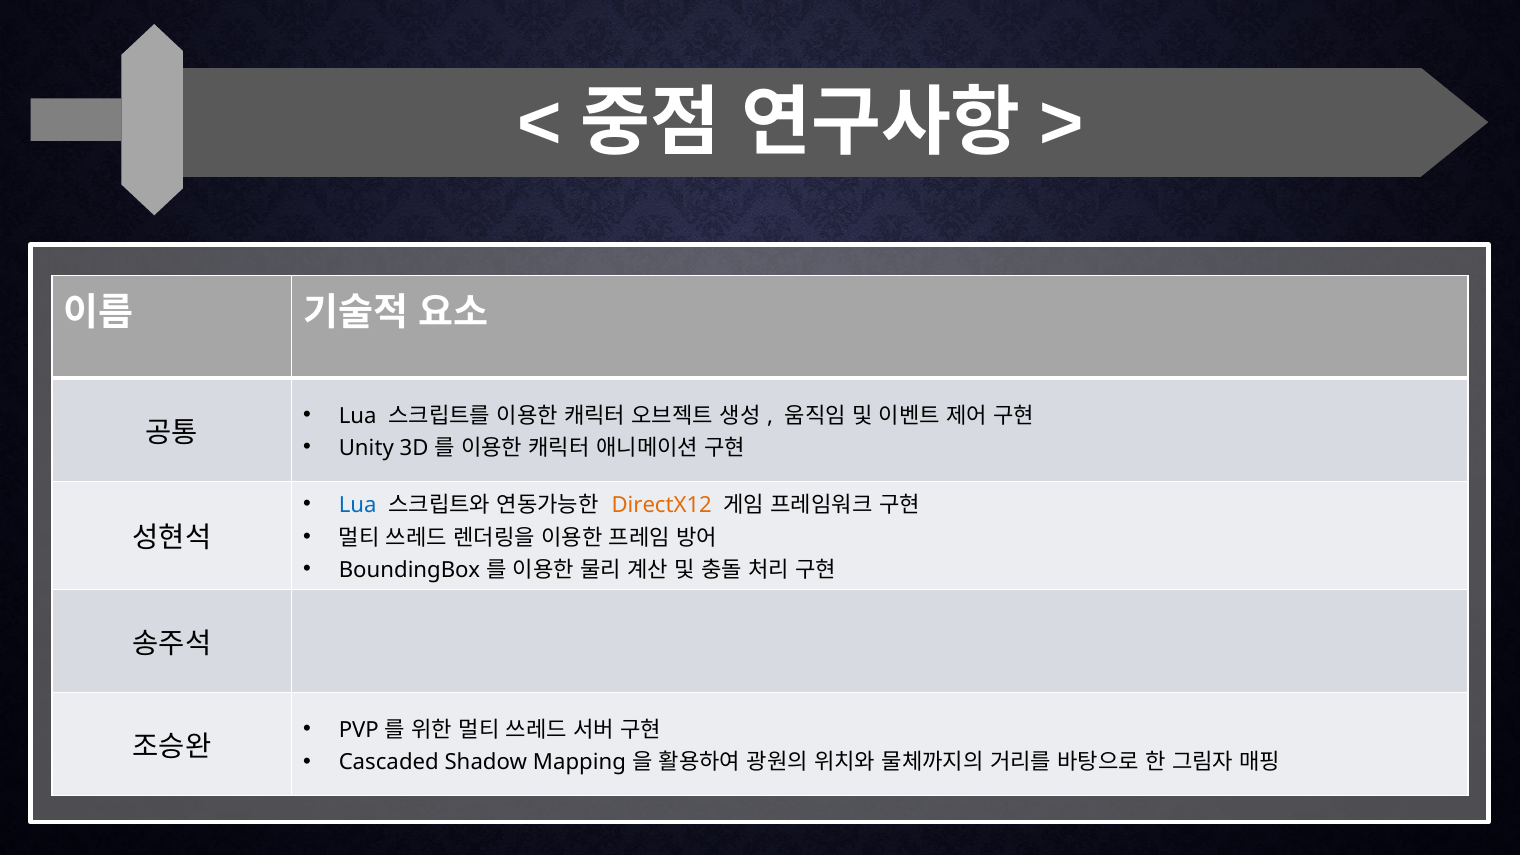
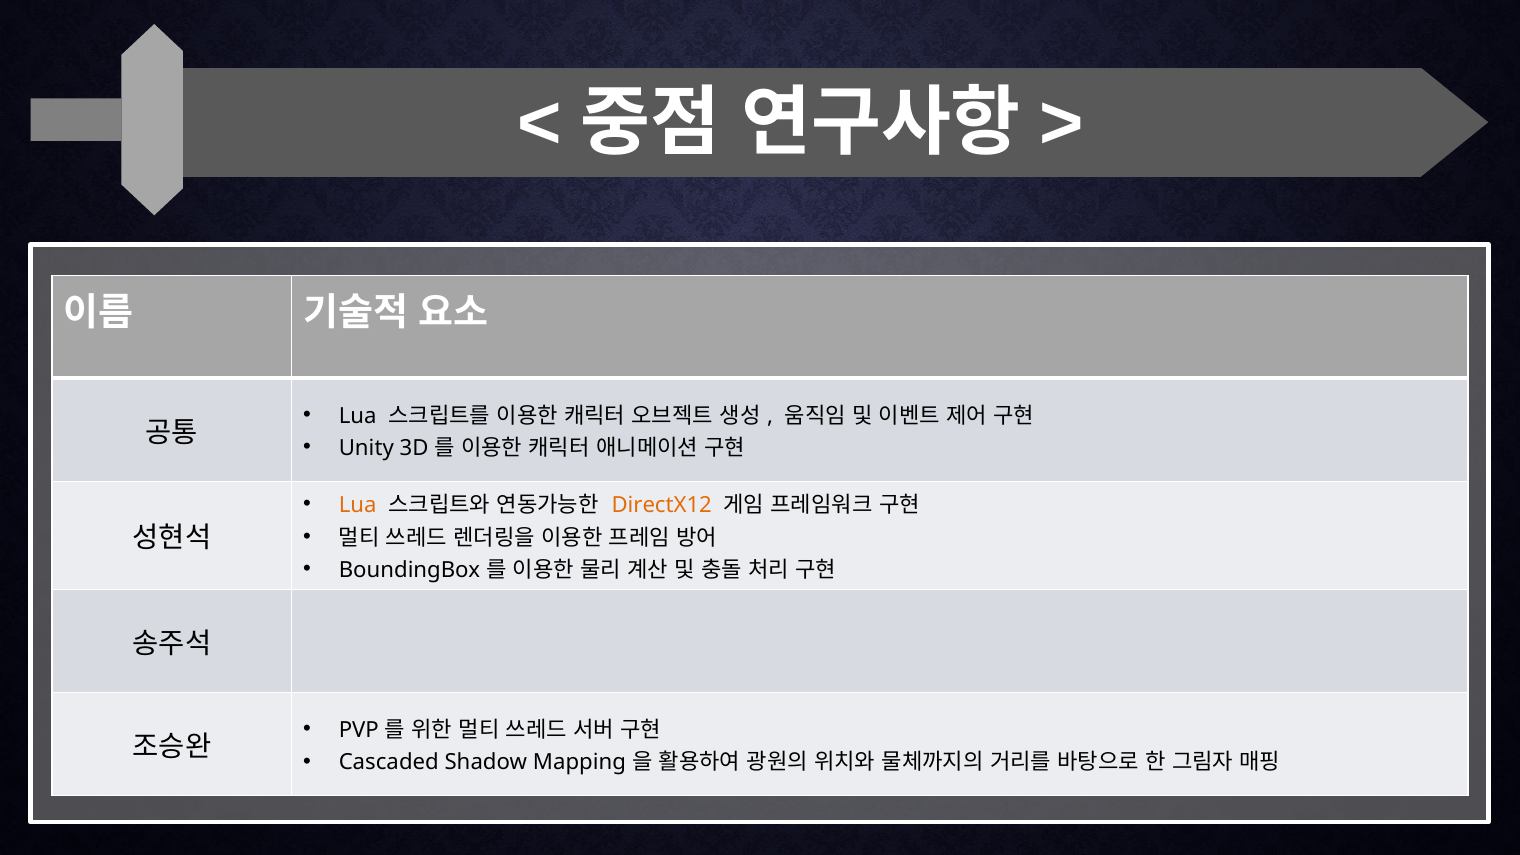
Lua colour: blue -> orange (358, 505)
